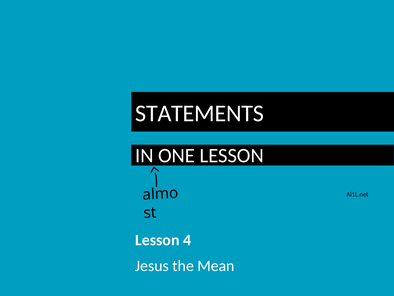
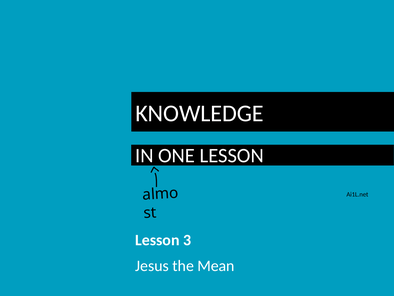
STATEMENTS: STATEMENTS -> KNOWLEDGE (199, 113)
4: 4 -> 3 (187, 240)
